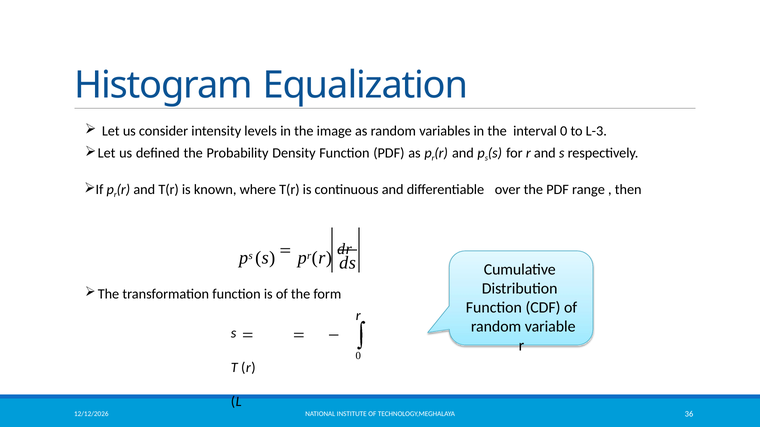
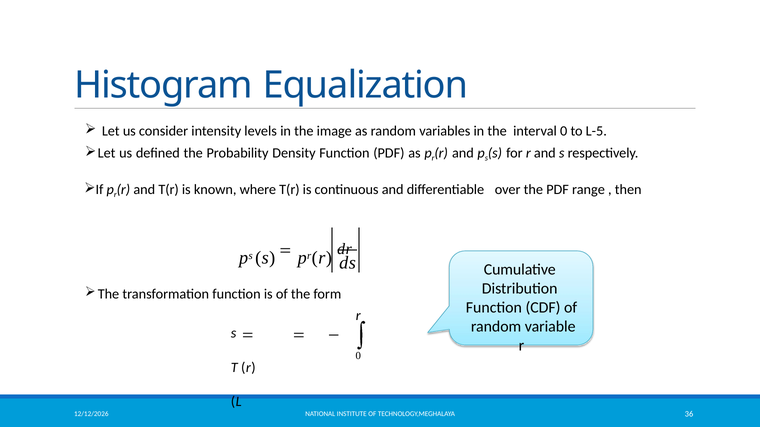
L-3: L-3 -> L-5 (596, 131)
